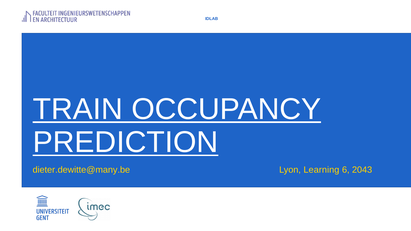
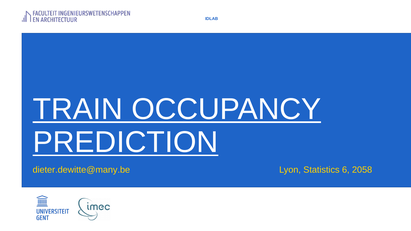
Learning: Learning -> Statistics (321, 170)
2043: 2043 -> 2058 (362, 170)
